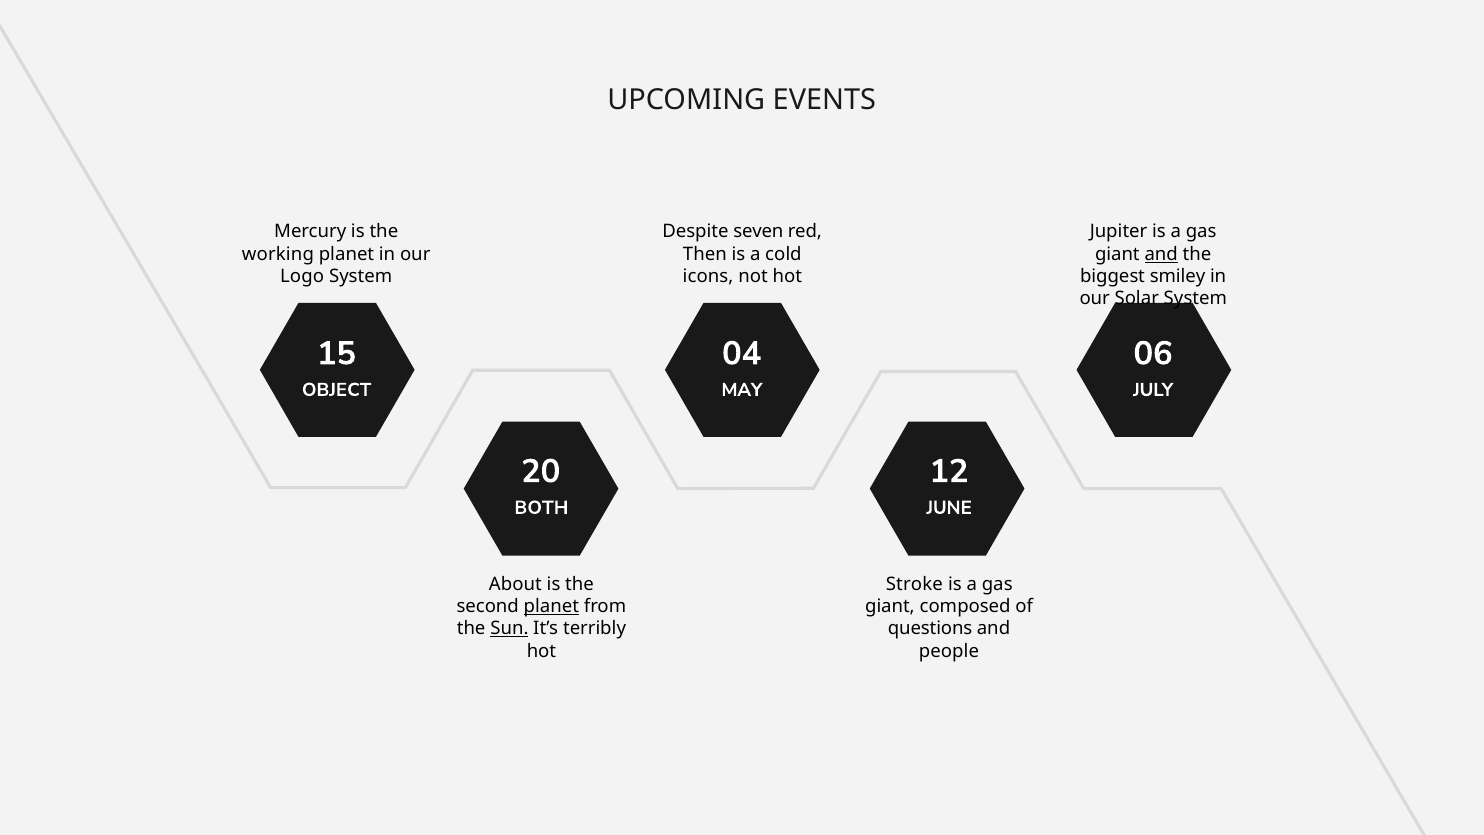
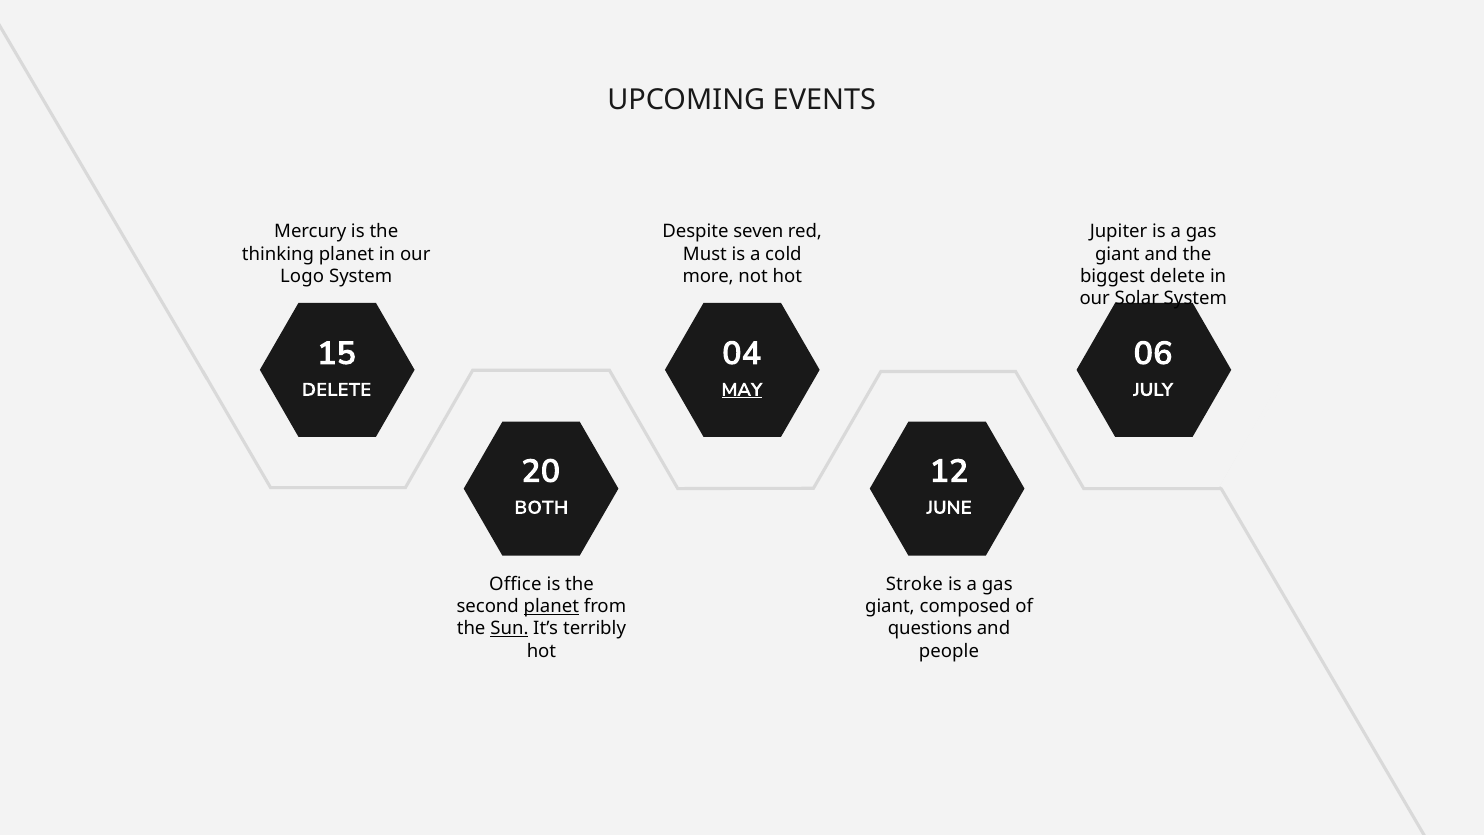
working: working -> thinking (278, 254)
Then: Then -> Must (705, 254)
and underline: present -> none (1161, 254)
icons: icons -> more (708, 276)
biggest smiley: smiley -> delete (1177, 276)
OBJECT: OBJECT -> DELETE (337, 390)
MAY underline: none -> present (742, 390)
About: About -> Office (515, 584)
